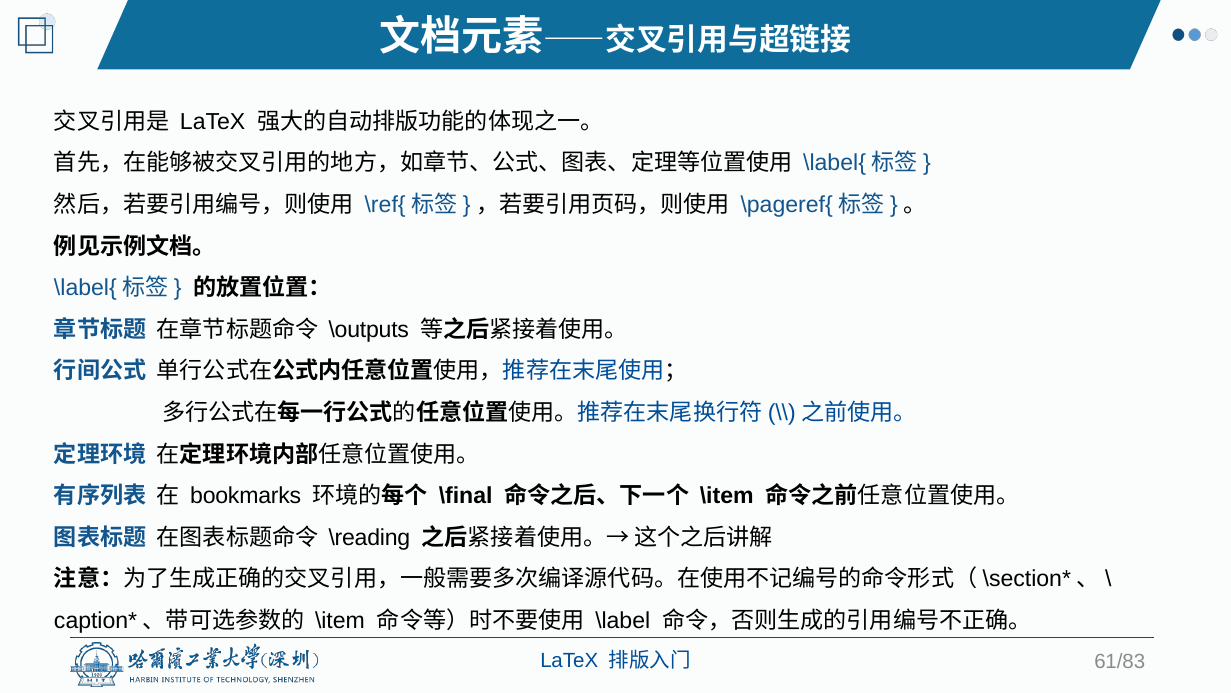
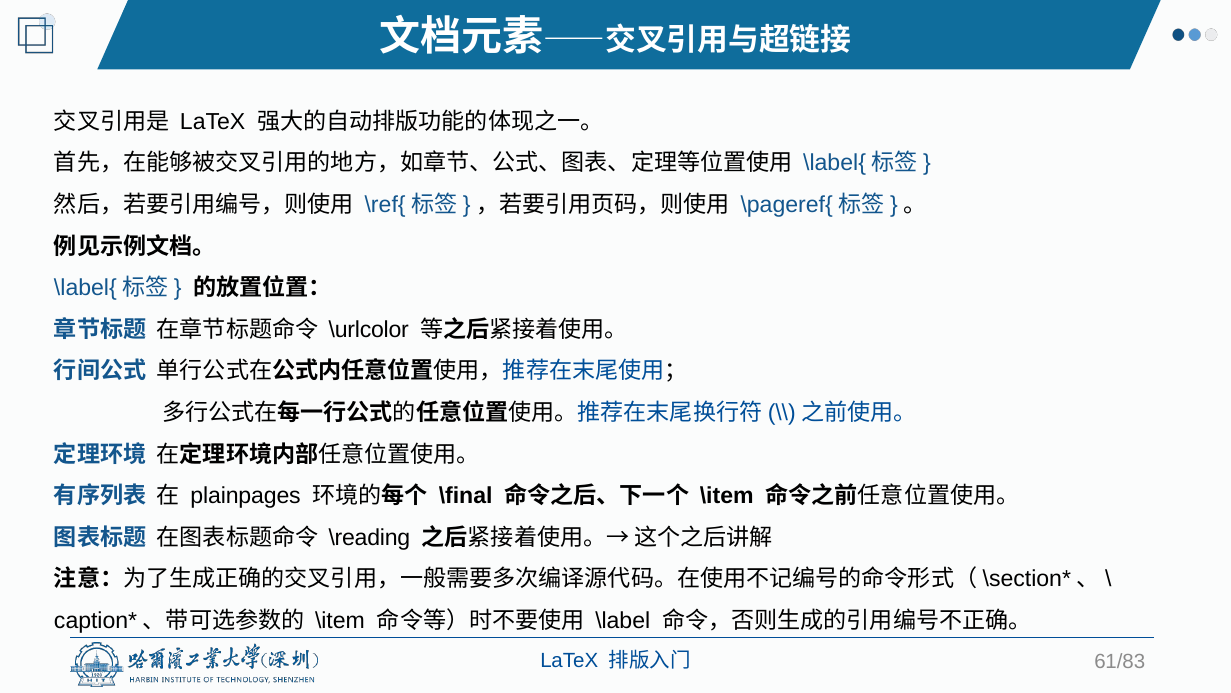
\outputs: \outputs -> \urlcolor (369, 329)
bookmarks: bookmarks -> plainpages (246, 496)
